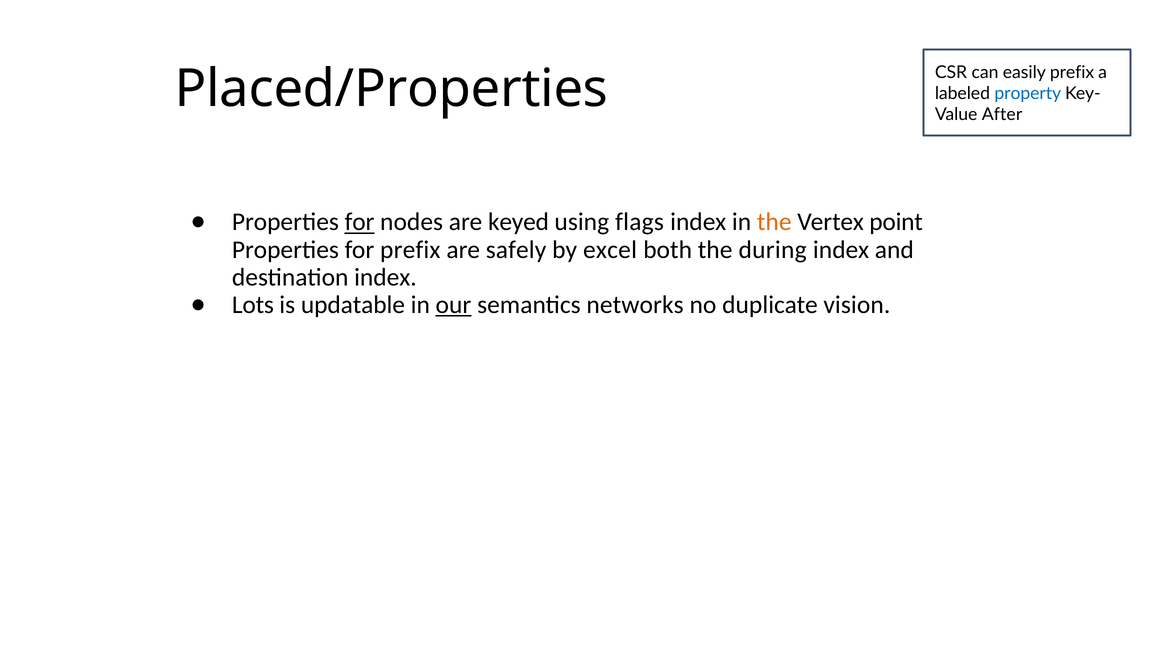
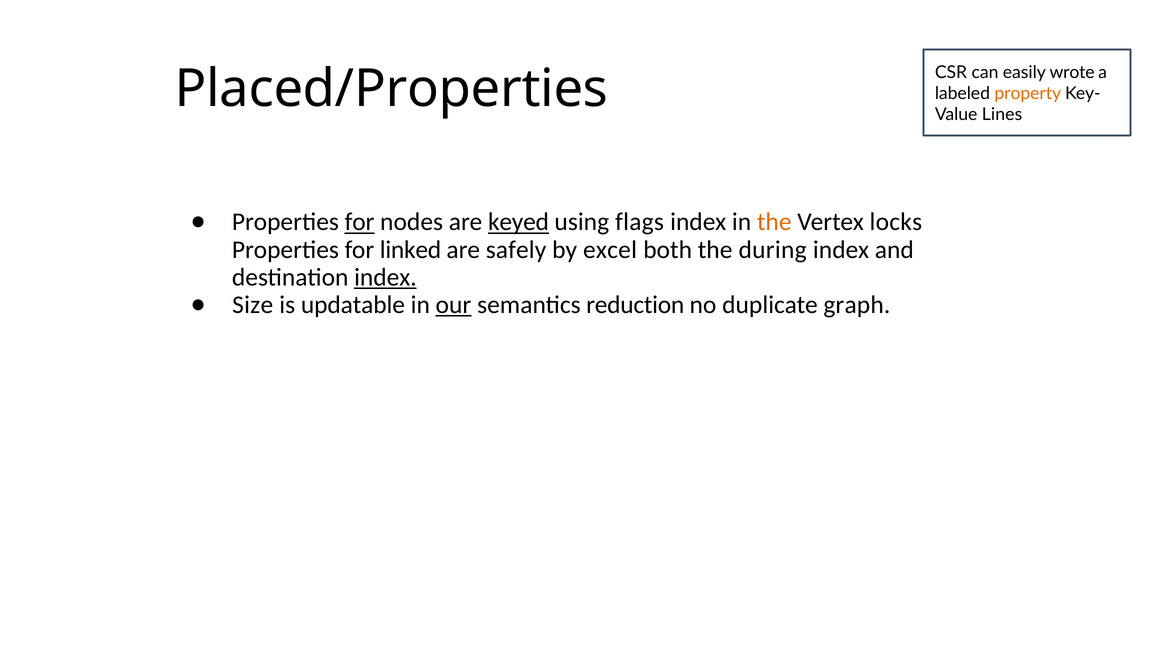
easily prefix: prefix -> wrote (1072, 73)
property colour: blue -> orange (1028, 94)
After: After -> Lines (1002, 115)
keyed underline: none -> present (519, 222)
point: point -> locks (896, 222)
for prefix: prefix -> linked (411, 250)
index underline: none -> present (385, 277)
Lots: Lots -> Size (253, 305)
networks: networks -> reduction (635, 305)
vision: vision -> graph (857, 305)
